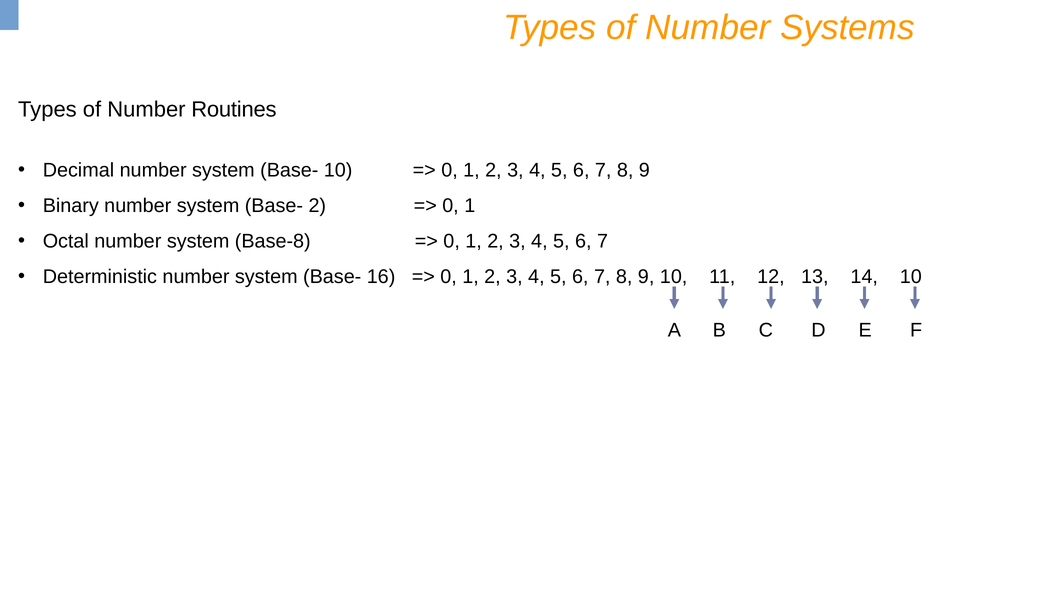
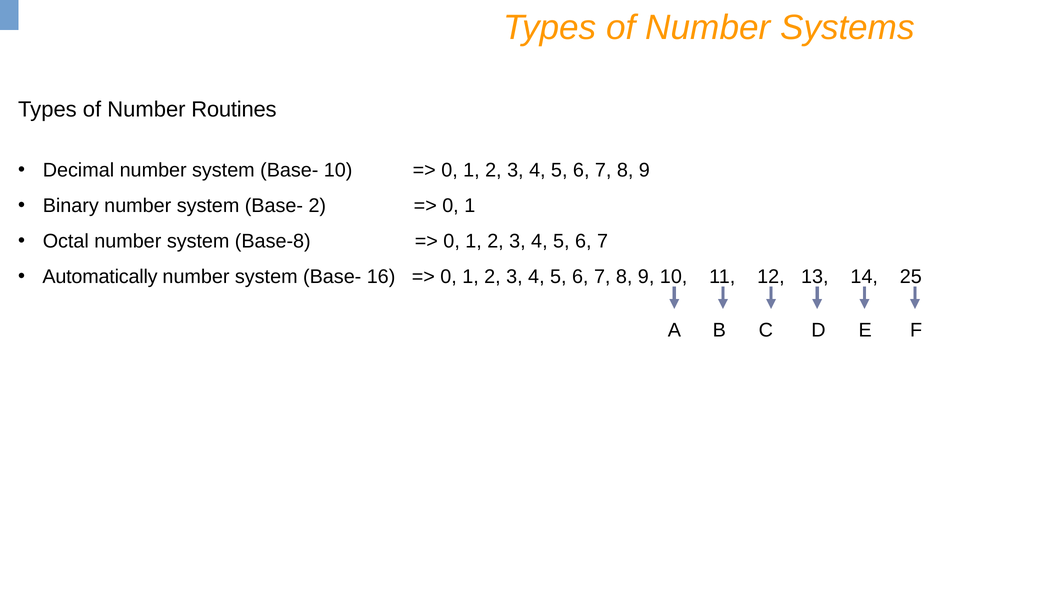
Deterministic: Deterministic -> Automatically (100, 277)
14 10: 10 -> 25 (911, 277)
